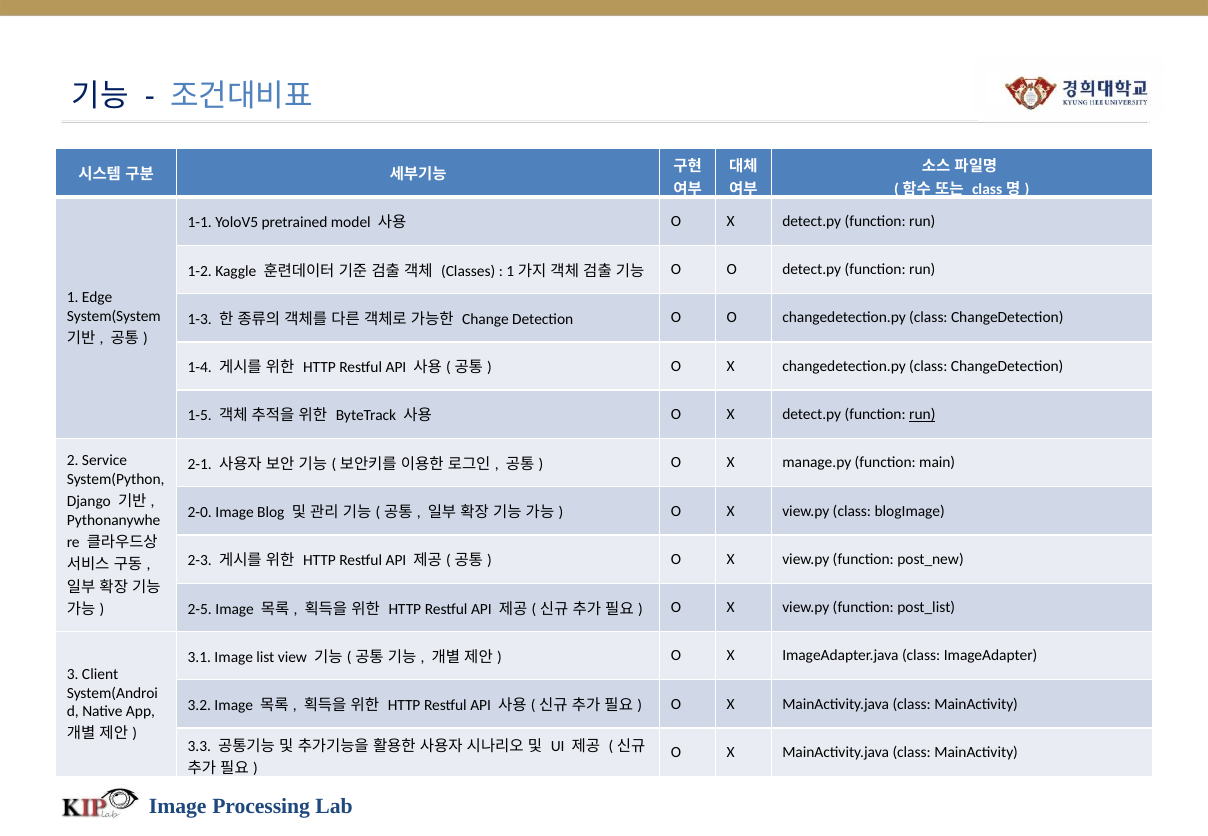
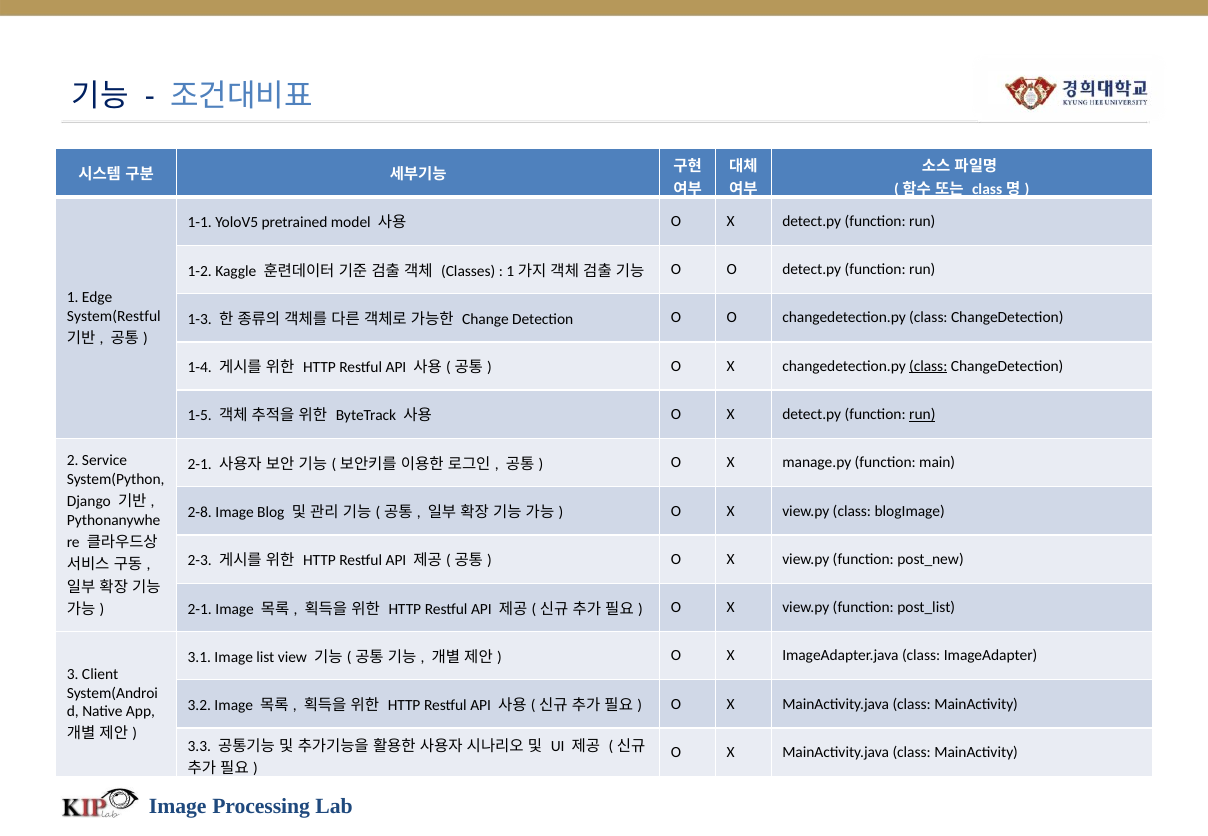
System(System: System(System -> System(Restful (114, 316)
class underline: none -> present (928, 366)
2-0: 2-0 -> 2-8 (200, 513)
2-5: 2-5 -> 2-1 (200, 609)
